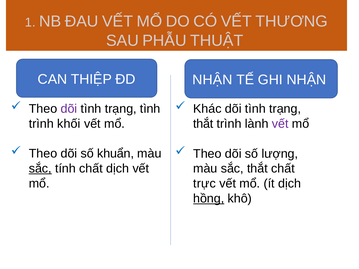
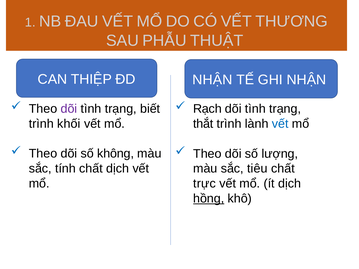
trạng tình: tình -> biết (150, 109)
Khác: Khác -> Rạch (207, 109)
vết colour: purple -> blue (280, 124)
khuẩn: khuẩn -> không (116, 154)
sắc underline: present -> none (40, 169)
sắc thắt: thắt -> tiêu (257, 169)
